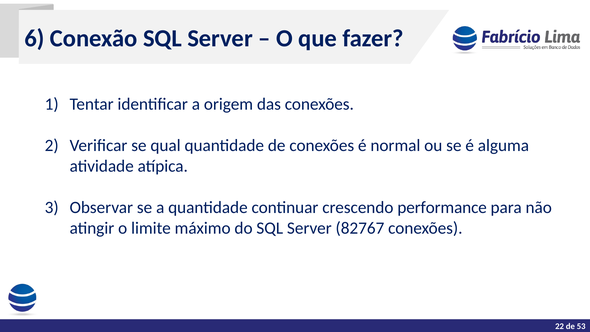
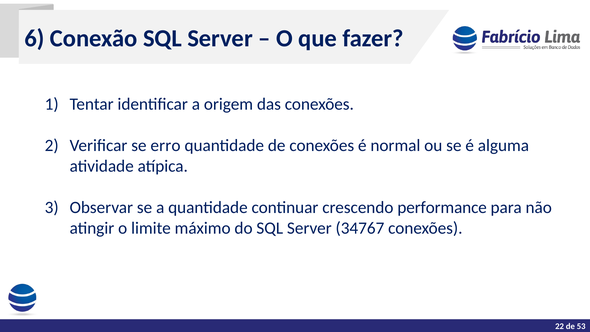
qual: qual -> erro (165, 145)
82767: 82767 -> 34767 (360, 228)
